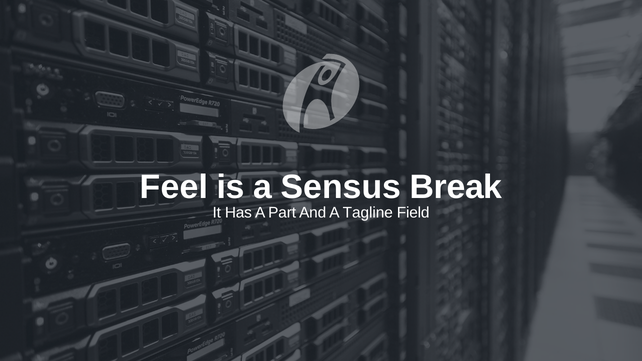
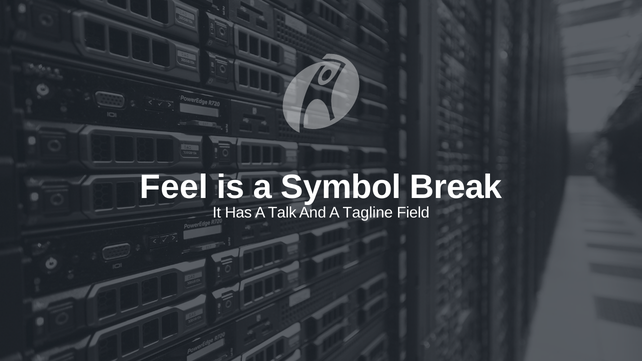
Sensus: Sensus -> Symbol (341, 187)
Part: Part -> Talk (282, 213)
